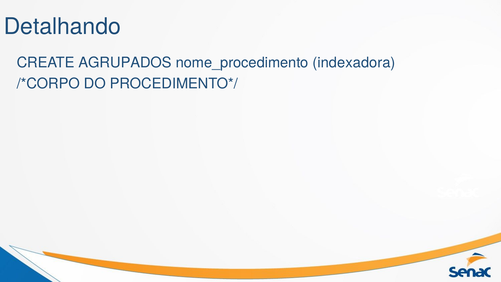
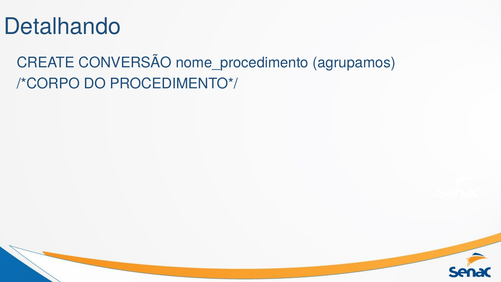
AGRUPADOS: AGRUPADOS -> CONVERSÃO (125, 63)
indexadora: indexadora -> agrupamos (354, 63)
